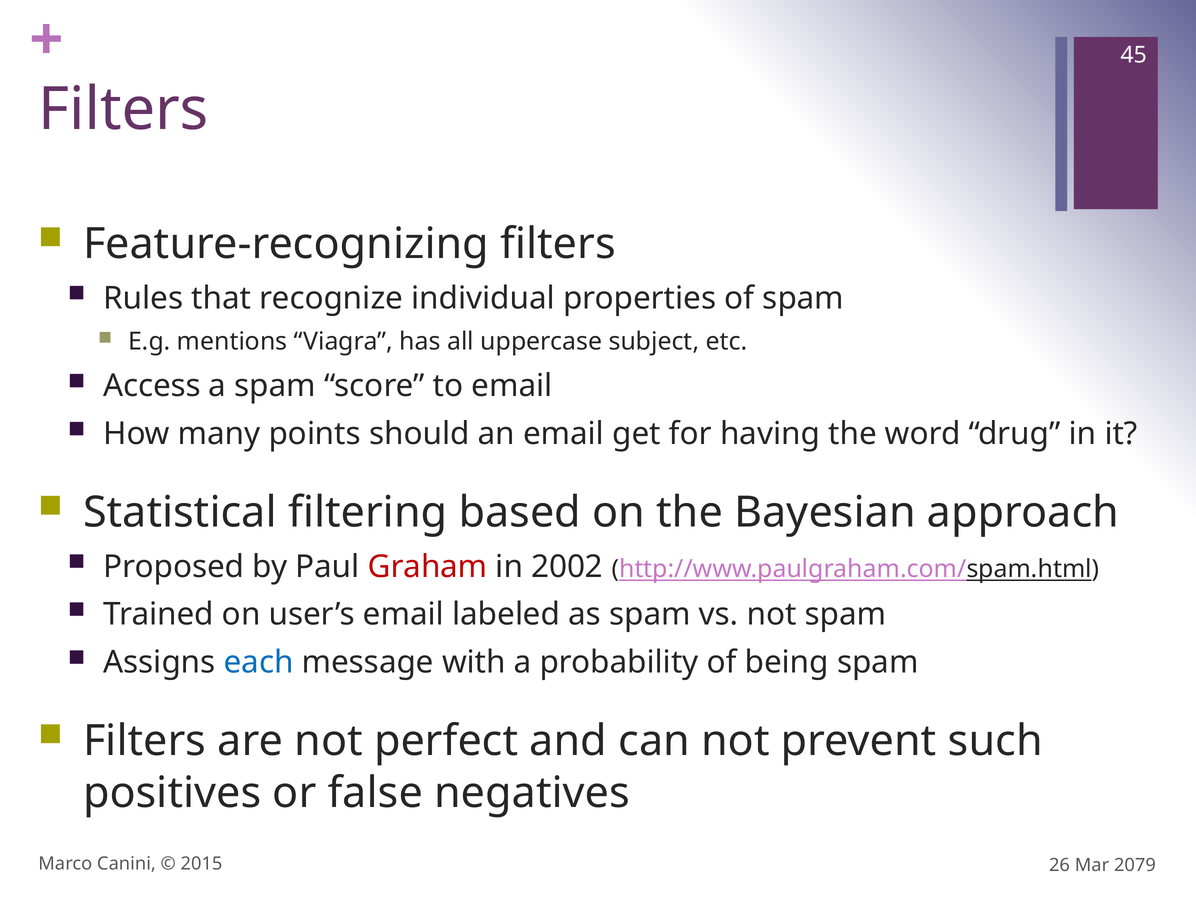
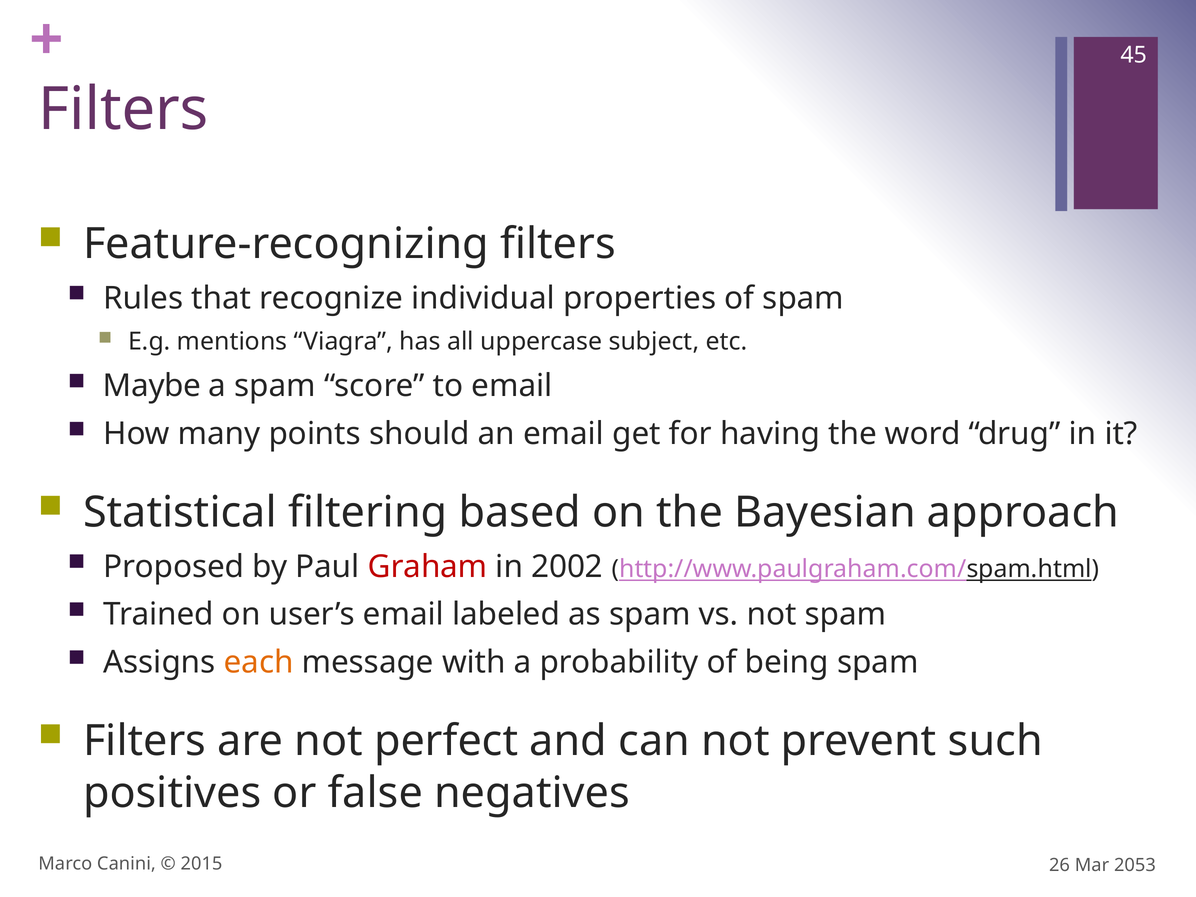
Access: Access -> Maybe (152, 386)
each colour: blue -> orange (259, 662)
2079: 2079 -> 2053 (1135, 865)
